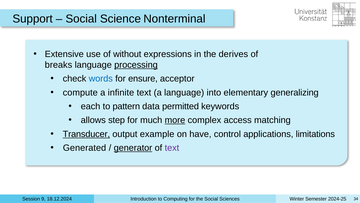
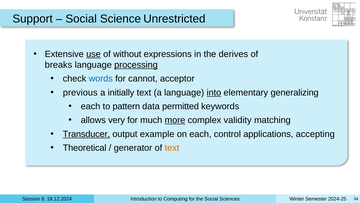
Nonterminal: Nonterminal -> Unrestricted (174, 19)
use underline: none -> present (93, 54)
ensure: ensure -> cannot (143, 79)
compute: compute -> previous (80, 92)
infinite: infinite -> initially (121, 92)
into underline: none -> present (214, 92)
step: step -> very (117, 120)
access: access -> validity (238, 120)
on have: have -> each (200, 134)
limitations: limitations -> accepting (315, 134)
Generated: Generated -> Theoretical (85, 148)
generator underline: present -> none (133, 148)
text colour: purple -> orange (172, 148)
